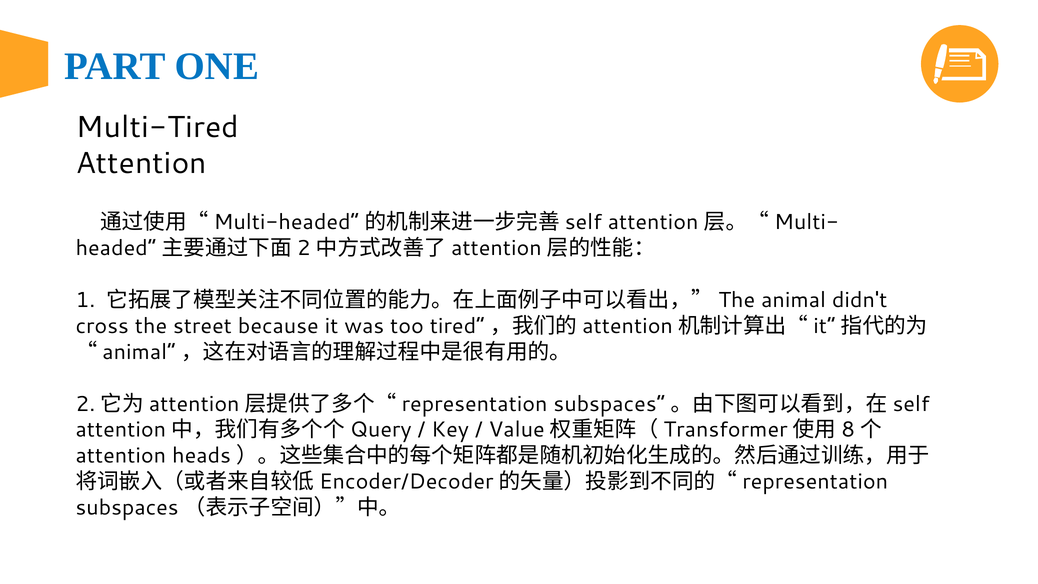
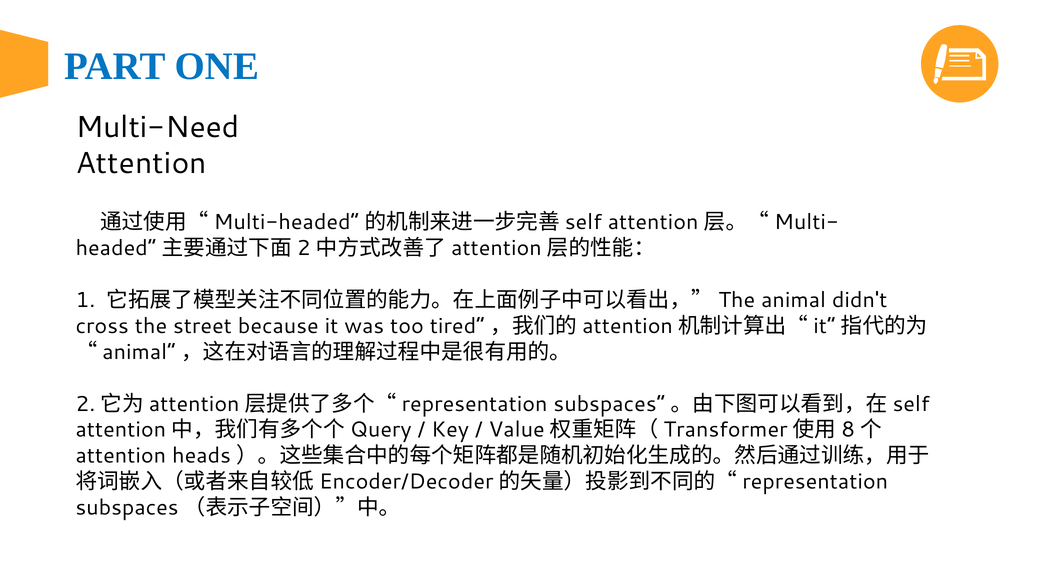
Multi-Tired: Multi-Tired -> Multi-Need (157, 127)
